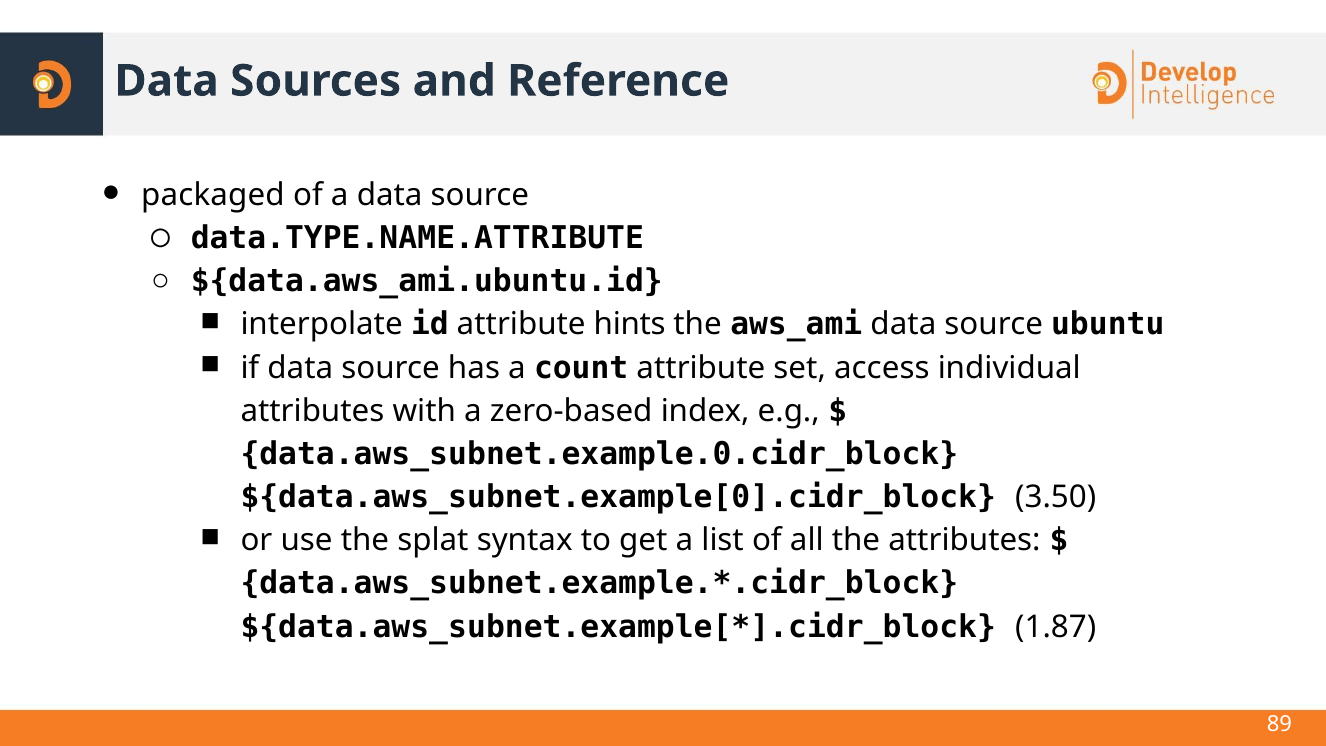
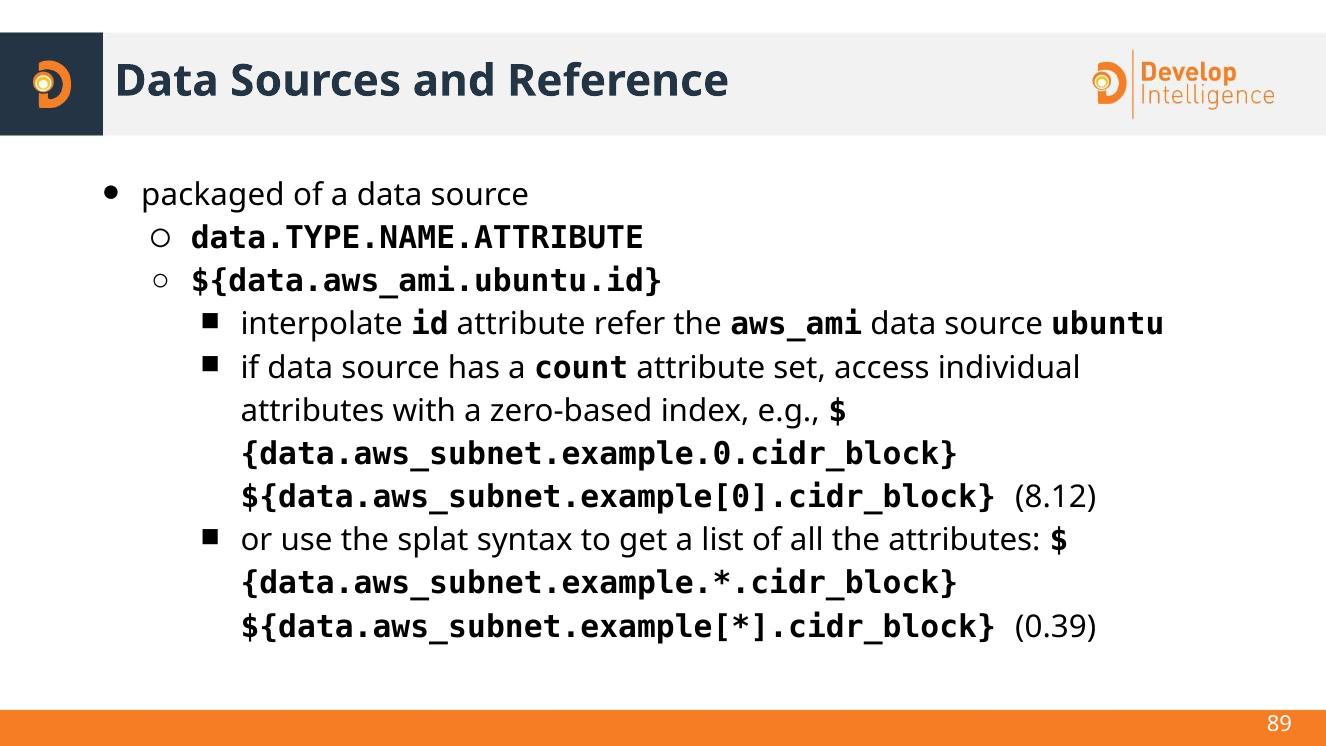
hints: hints -> refer (630, 325)
3.50: 3.50 -> 8.12 (1056, 497)
1.87: 1.87 -> 0.39 (1056, 627)
